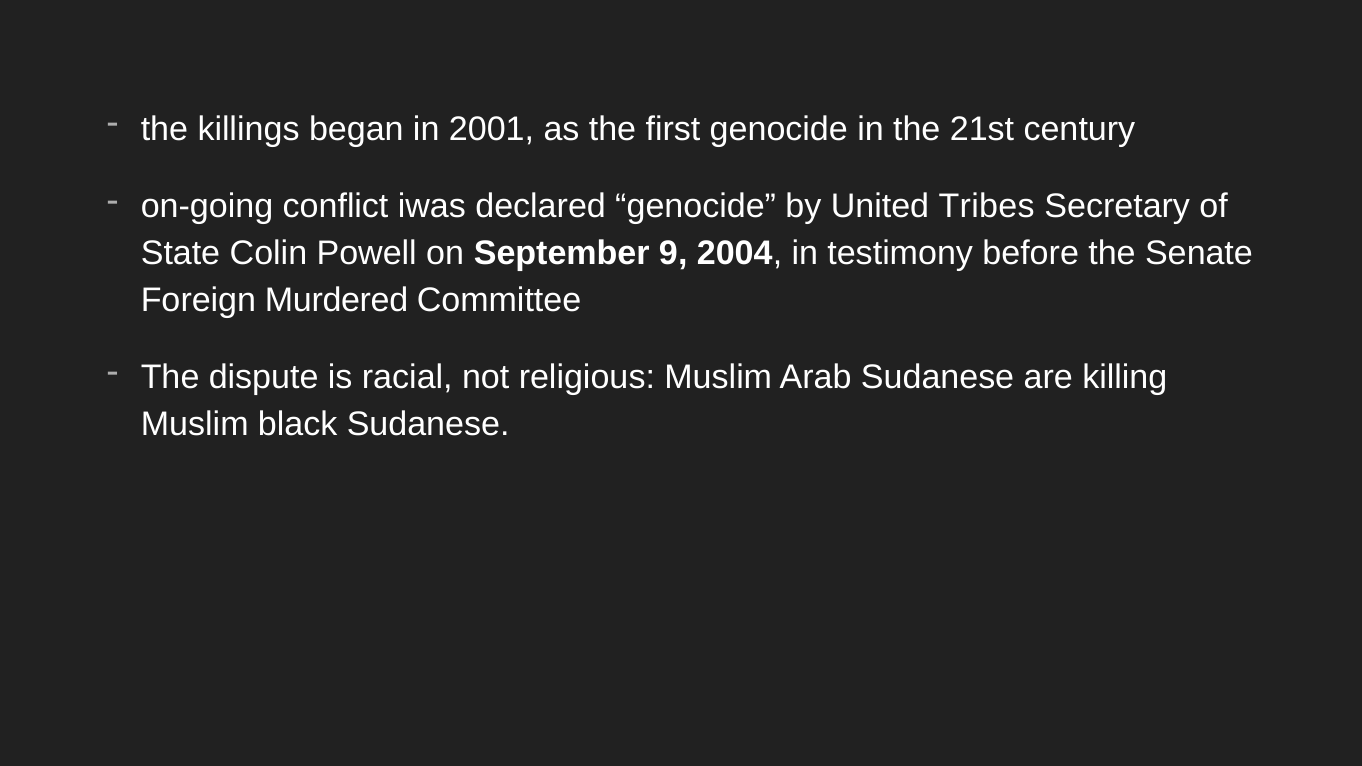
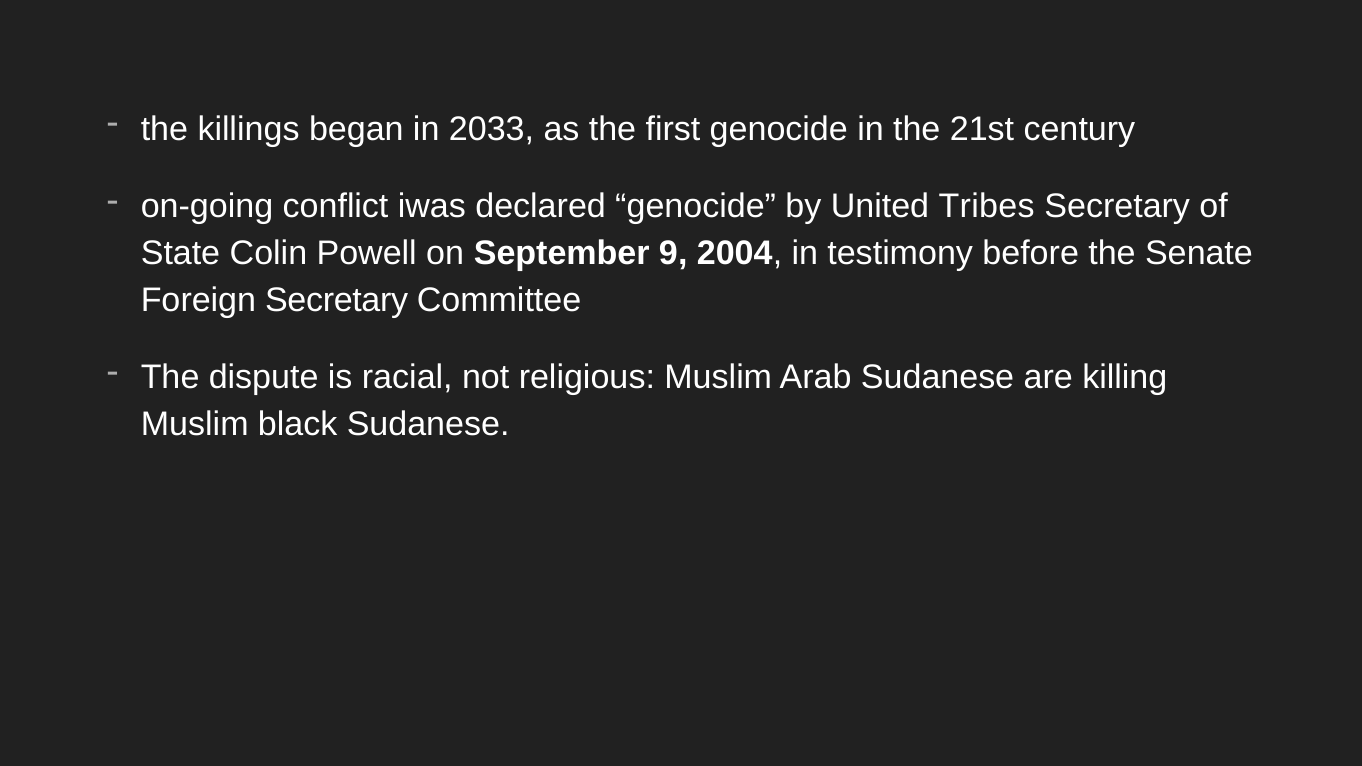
2001: 2001 -> 2033 (492, 129)
Foreign Murdered: Murdered -> Secretary (337, 300)
